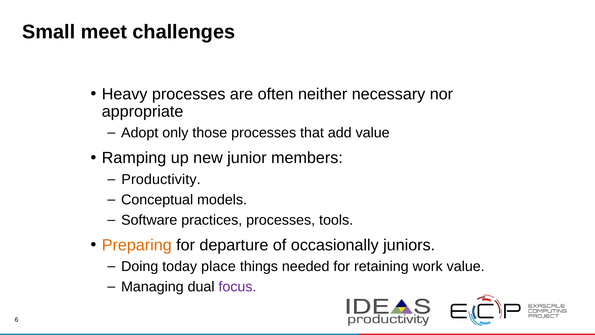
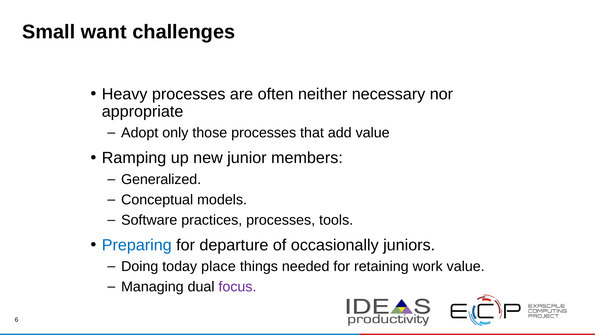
meet: meet -> want (104, 32)
Productivity: Productivity -> Generalized (161, 179)
Preparing colour: orange -> blue (137, 245)
